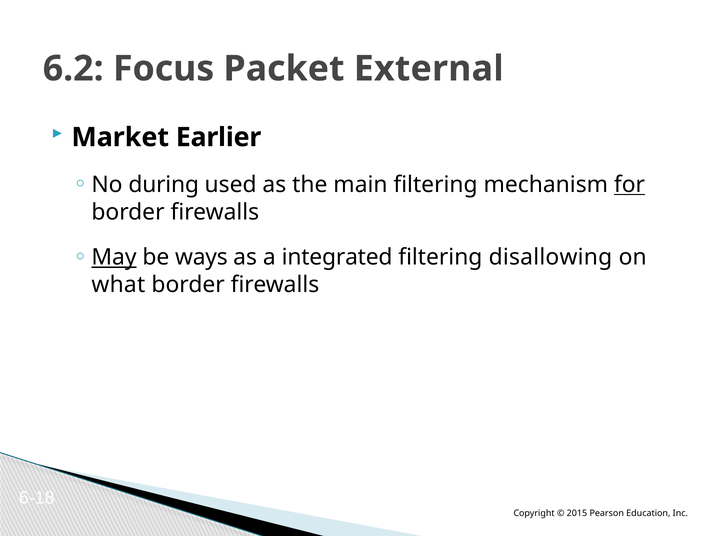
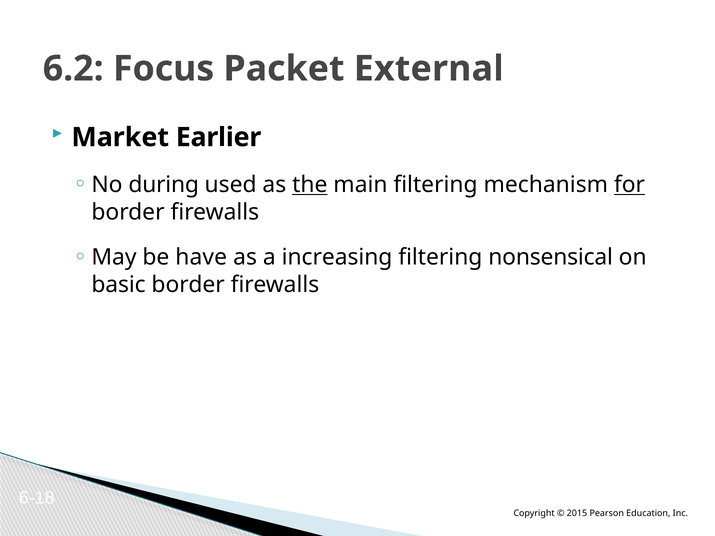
the underline: none -> present (310, 185)
May underline: present -> none (114, 257)
ways: ways -> have (201, 257)
integrated: integrated -> increasing (337, 257)
disallowing: disallowing -> nonsensical (551, 257)
what: what -> basic (119, 285)
